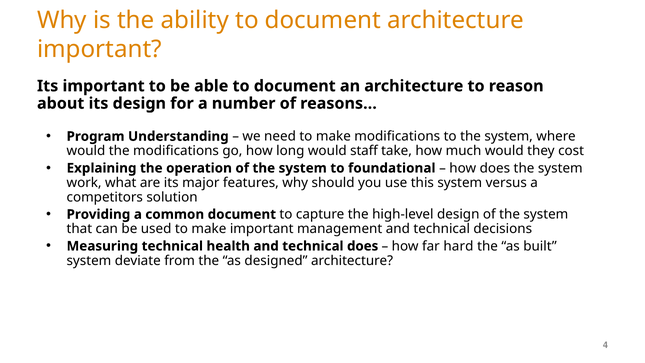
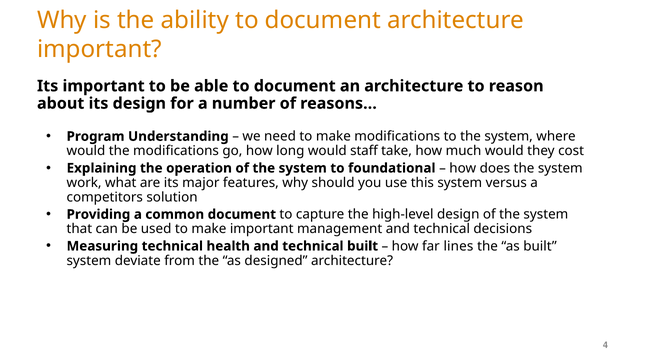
technical does: does -> built (363, 246)
hard: hard -> lines (458, 246)
